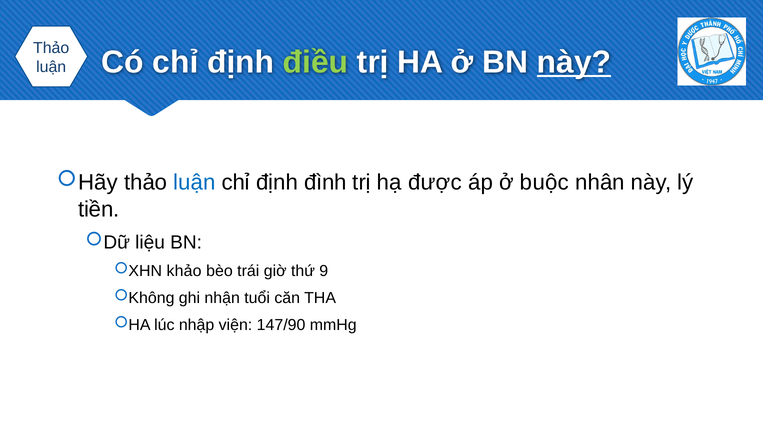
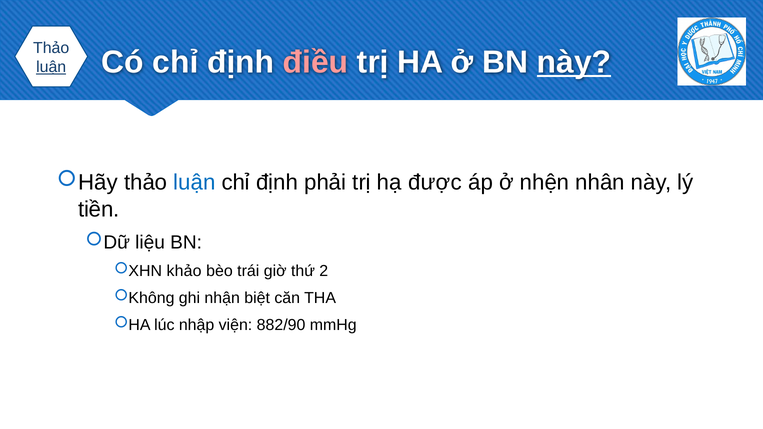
điều colour: light green -> pink (316, 62)
luận underline: none -> present (51, 67)
đình: đình -> phải (325, 183)
buộc: buộc -> nhện (545, 183)
9: 9 -> 2 (324, 271)
tuổi: tuổi -> biệt (257, 298)
147/90: 147/90 -> 882/90 (281, 325)
